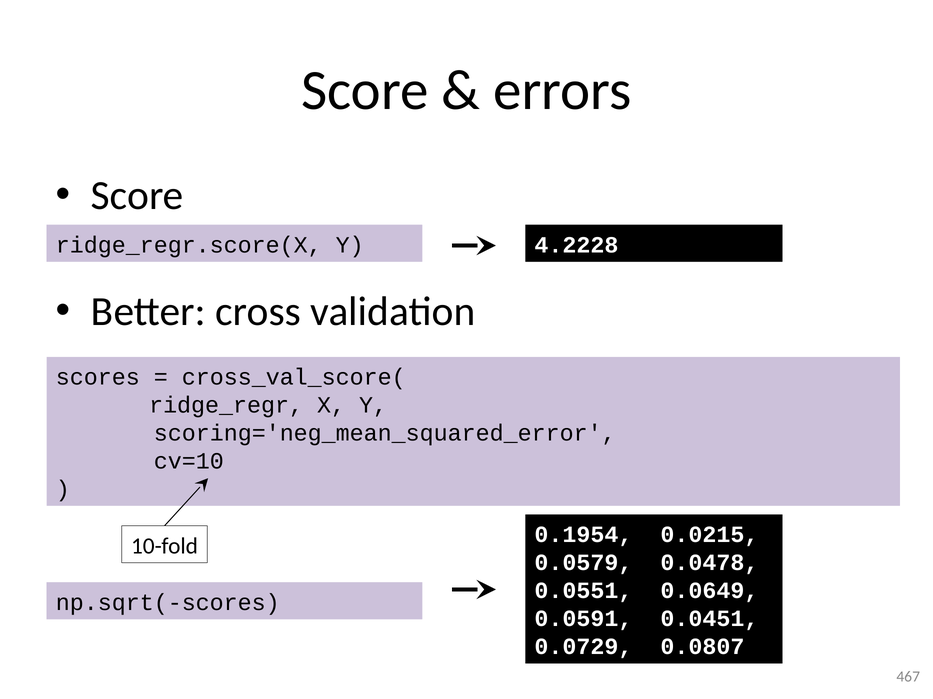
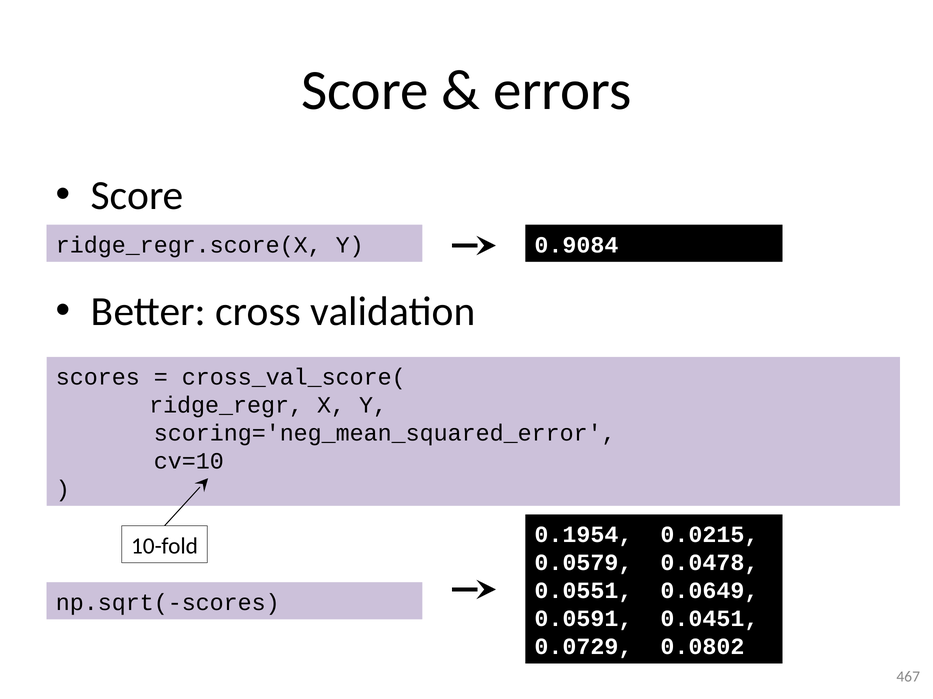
4.2228: 4.2228 -> 0.9084 (576, 245)
0.0807: 0.0807 -> 0.0802 (702, 647)
